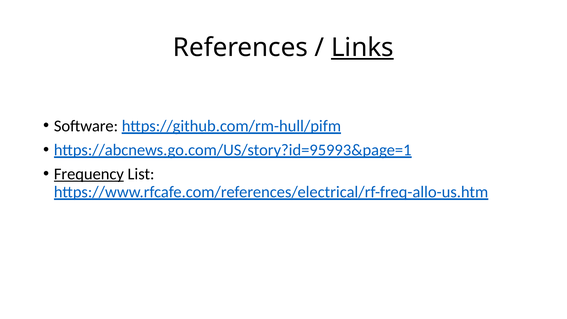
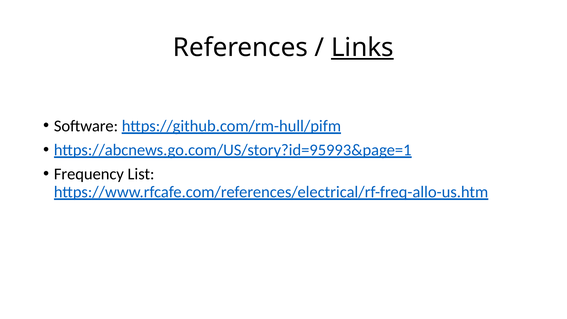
Frequency underline: present -> none (89, 174)
